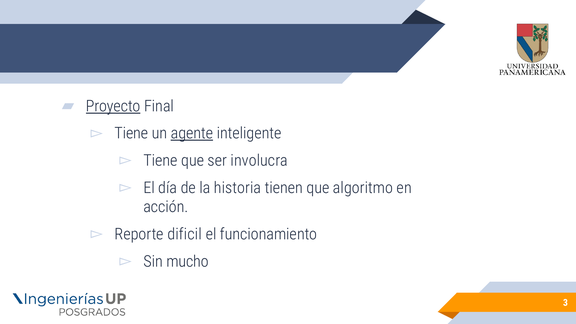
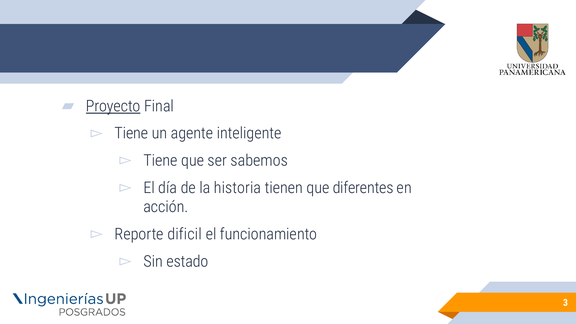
agente underline: present -> none (192, 133)
involucra: involucra -> sabemos (259, 161)
algoritmo: algoritmo -> diferentes (363, 188)
mucho: mucho -> estado (187, 261)
